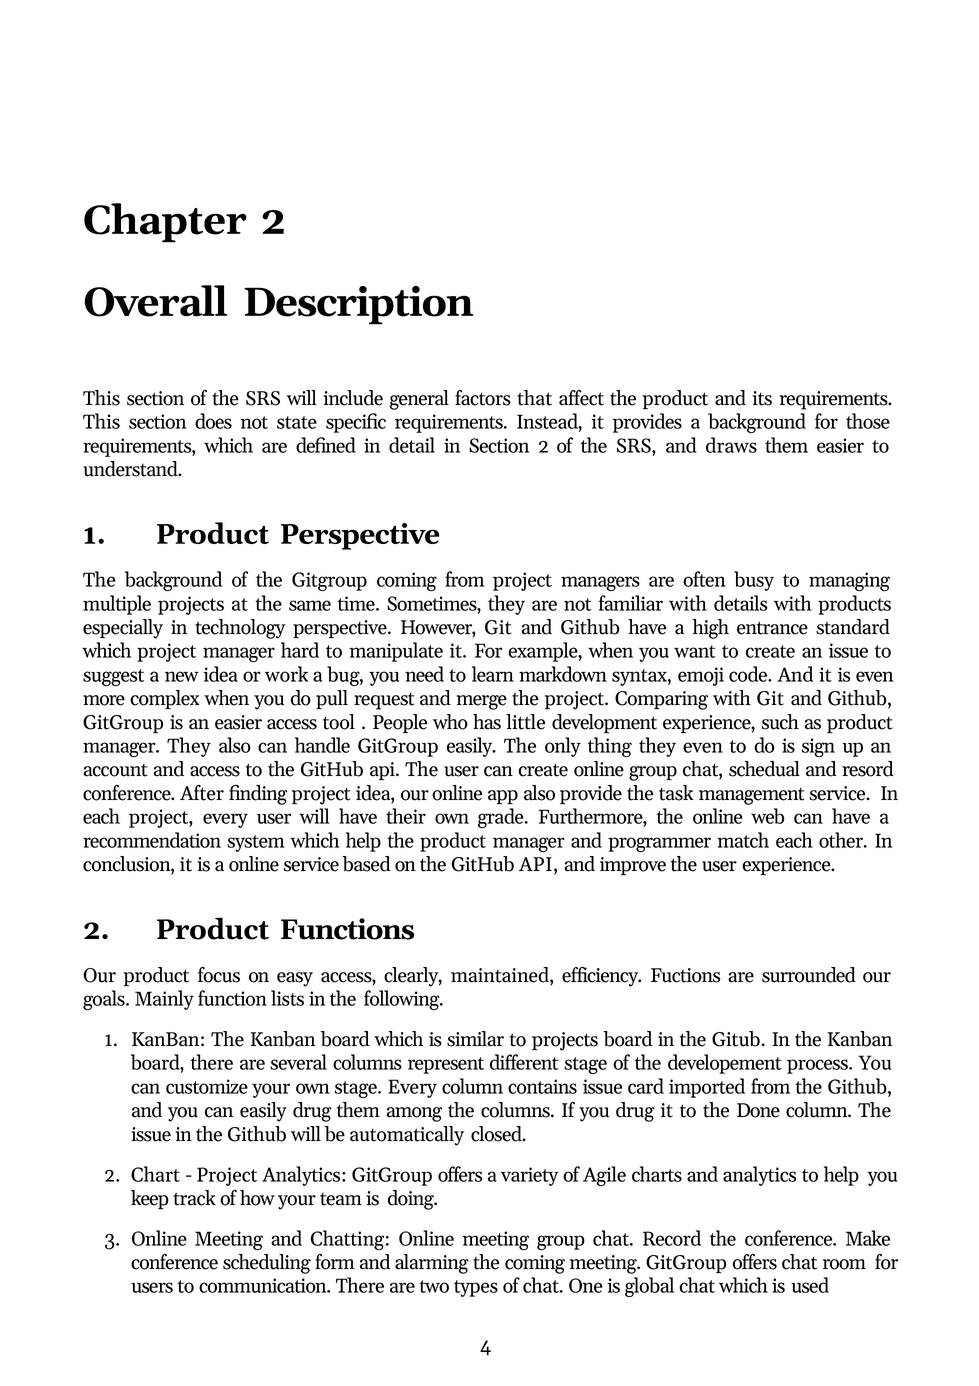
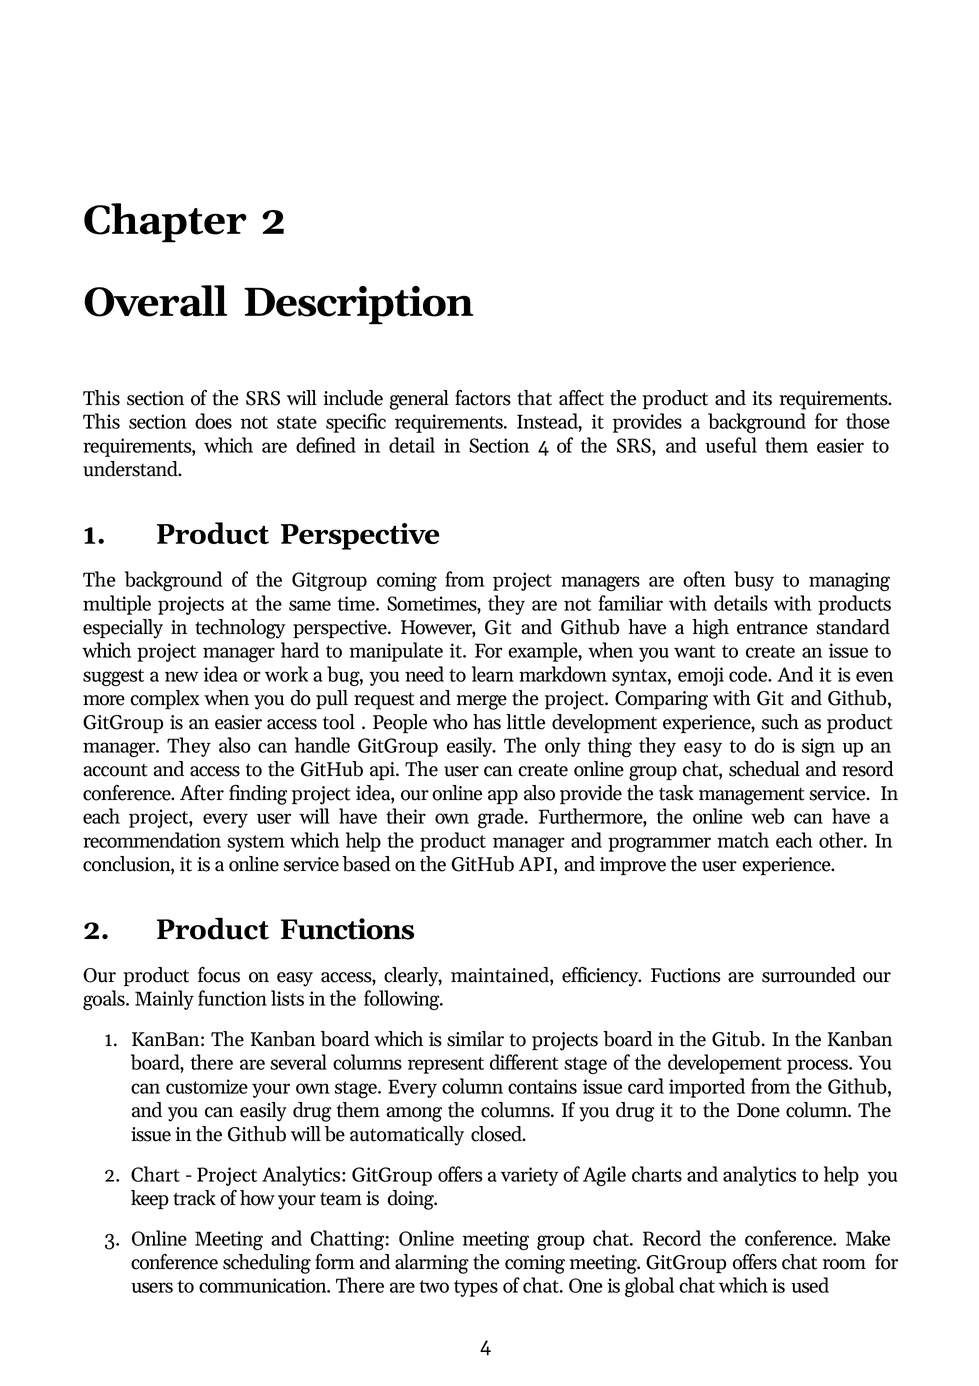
Section 2: 2 -> 4 (544, 446)
draws: draws -> useful (731, 446)
they even: even -> easy (703, 746)
